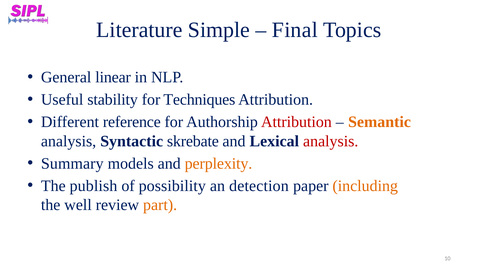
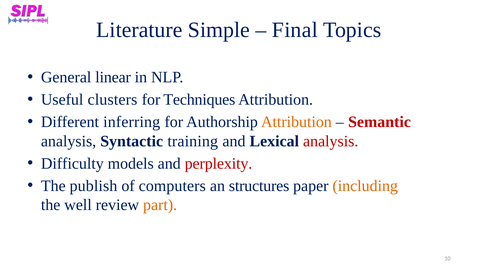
stability: stability -> clusters (112, 100)
reference: reference -> inferring (132, 122)
Attribution colour: red -> orange (296, 122)
Semantic colour: orange -> red (380, 122)
skrebate: skrebate -> training (193, 141)
Summary: Summary -> Difficulty (72, 163)
perplexity colour: orange -> red (219, 163)
possibility: possibility -> computers (172, 186)
detection: detection -> structures (259, 186)
